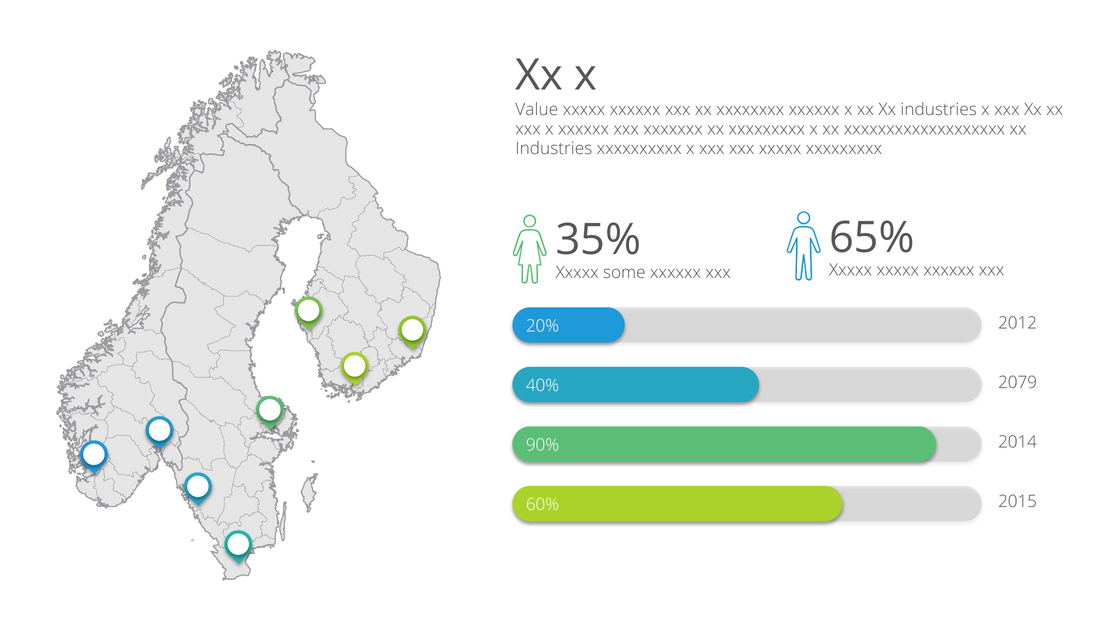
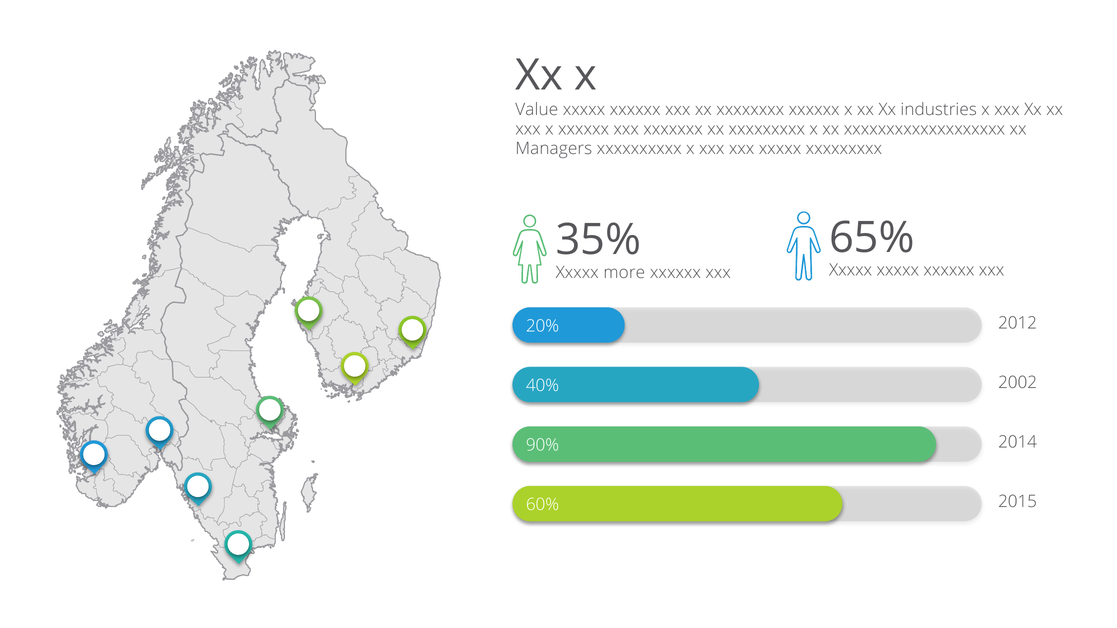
Industries: Industries -> Managers (554, 149)
some: some -> more (624, 273)
2079: 2079 -> 2002 (1018, 383)
